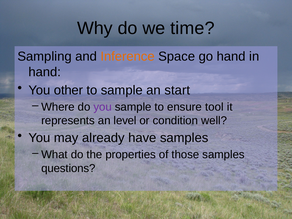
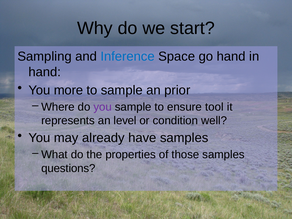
time: time -> start (192, 28)
Inference colour: orange -> blue (128, 56)
other: other -> more (68, 90)
start: start -> prior (177, 90)
